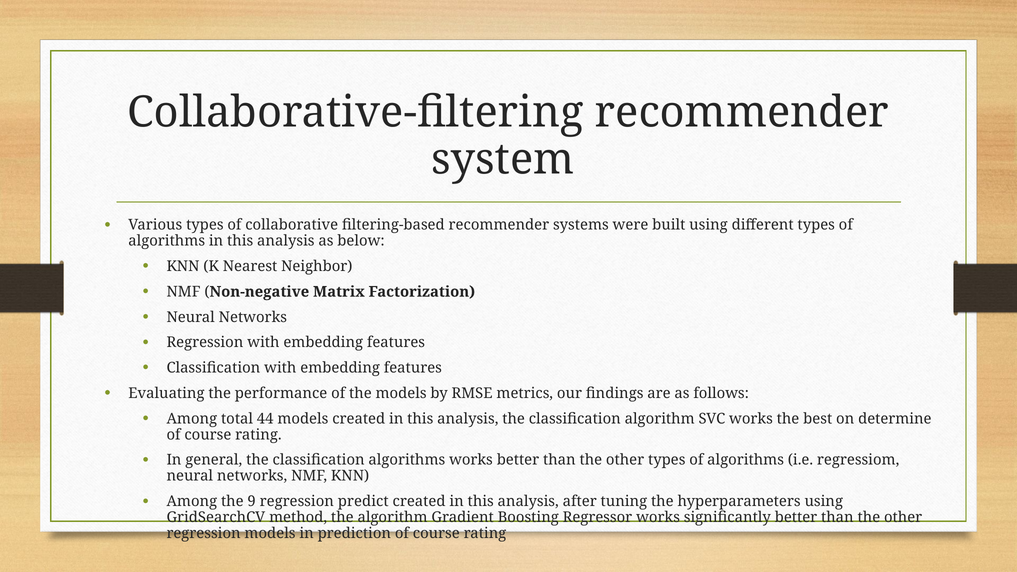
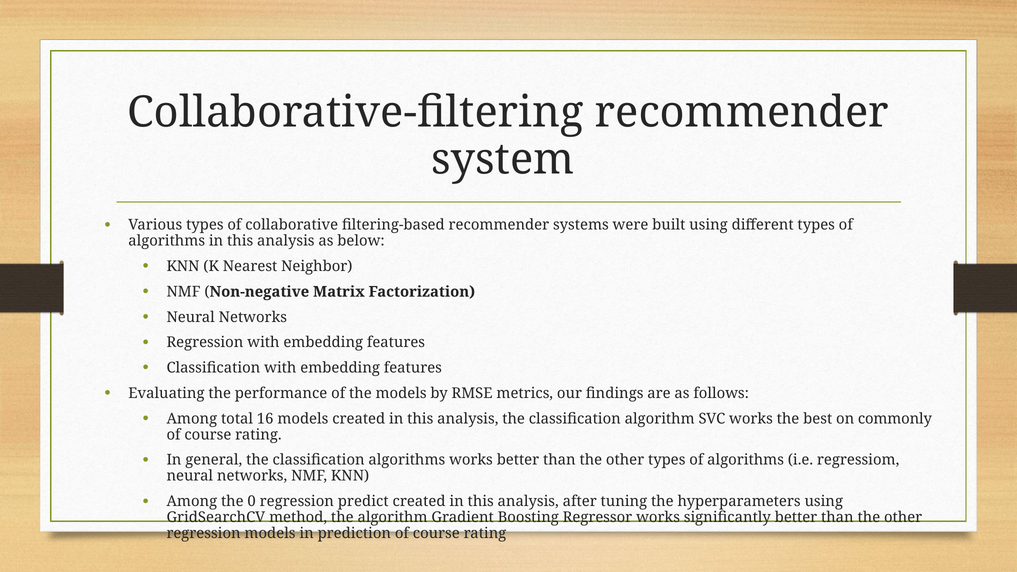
44: 44 -> 16 (265, 419)
determine: determine -> commonly (895, 419)
9: 9 -> 0 (252, 502)
